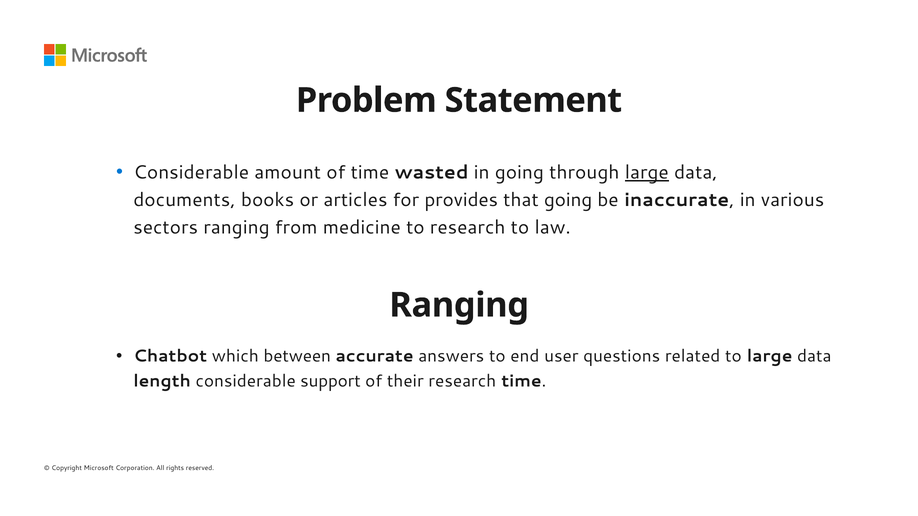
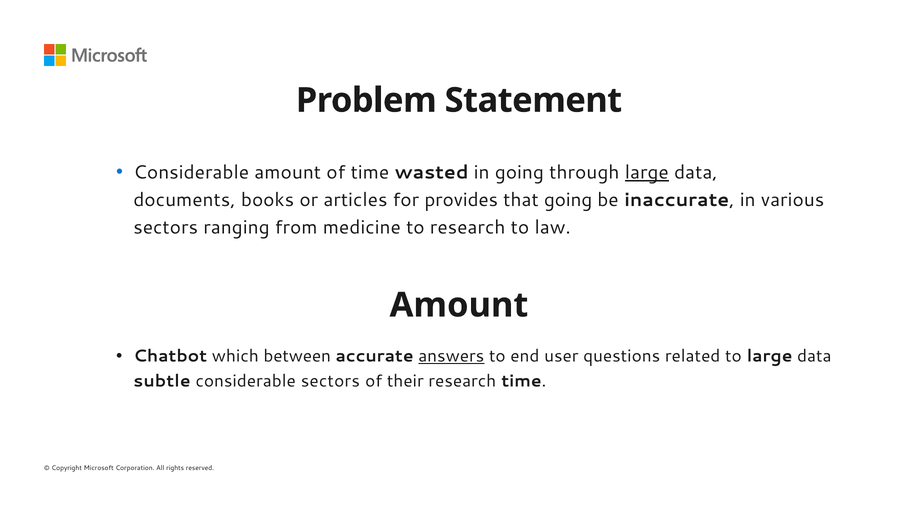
Ranging: Ranging -> Amount (459, 305)
answers underline: none -> present (451, 357)
length: length -> subtle (162, 381)
considerable support: support -> sectors (330, 381)
